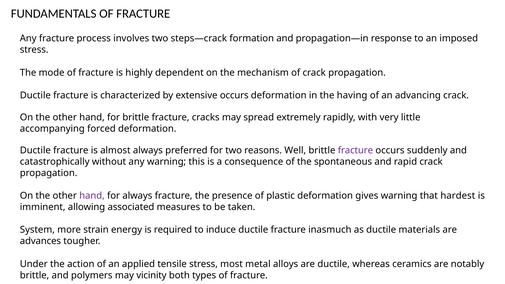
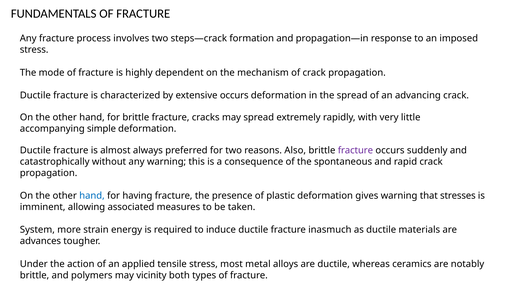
the having: having -> spread (352, 95)
forced: forced -> simple (101, 129)
Well: Well -> Also (295, 150)
hand colour: purple -> blue (92, 196)
for always: always -> having (137, 196)
hardest: hardest -> stresses (458, 196)
